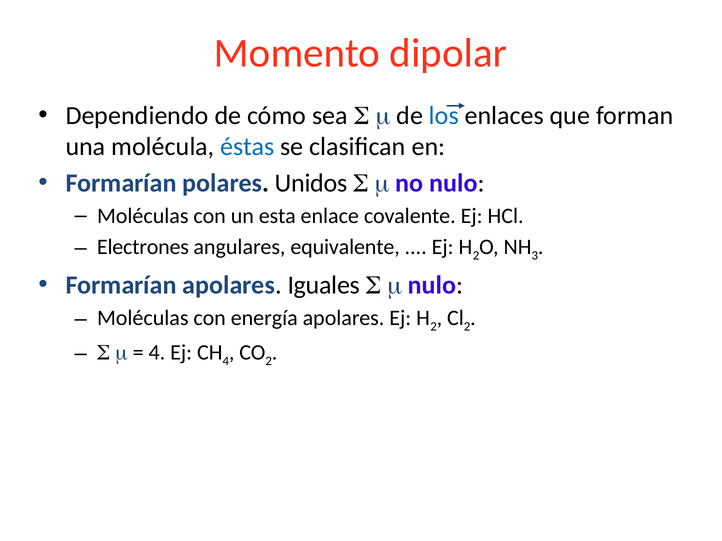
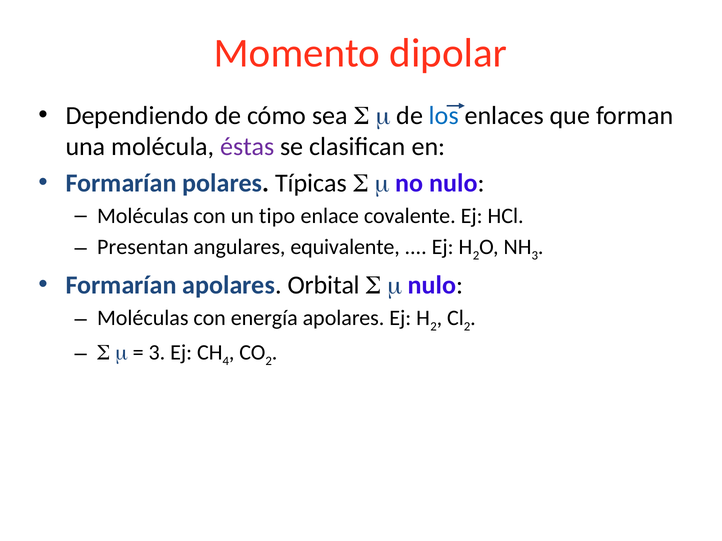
éstas colour: blue -> purple (247, 147)
Unidos: Unidos -> Típicas (311, 183)
esta: esta -> tipo (277, 216)
Electrones: Electrones -> Presentan (143, 247)
Iguales: Iguales -> Orbital (324, 285)
4: 4 -> 3 (157, 353)
